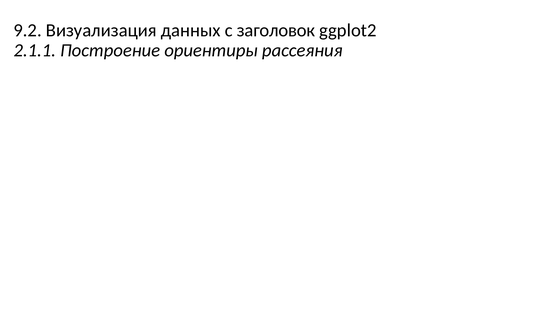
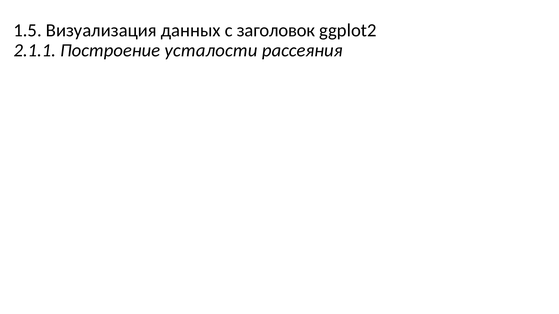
9.2: 9.2 -> 1.5 (28, 30)
ориентиры: ориентиры -> усталости (211, 50)
